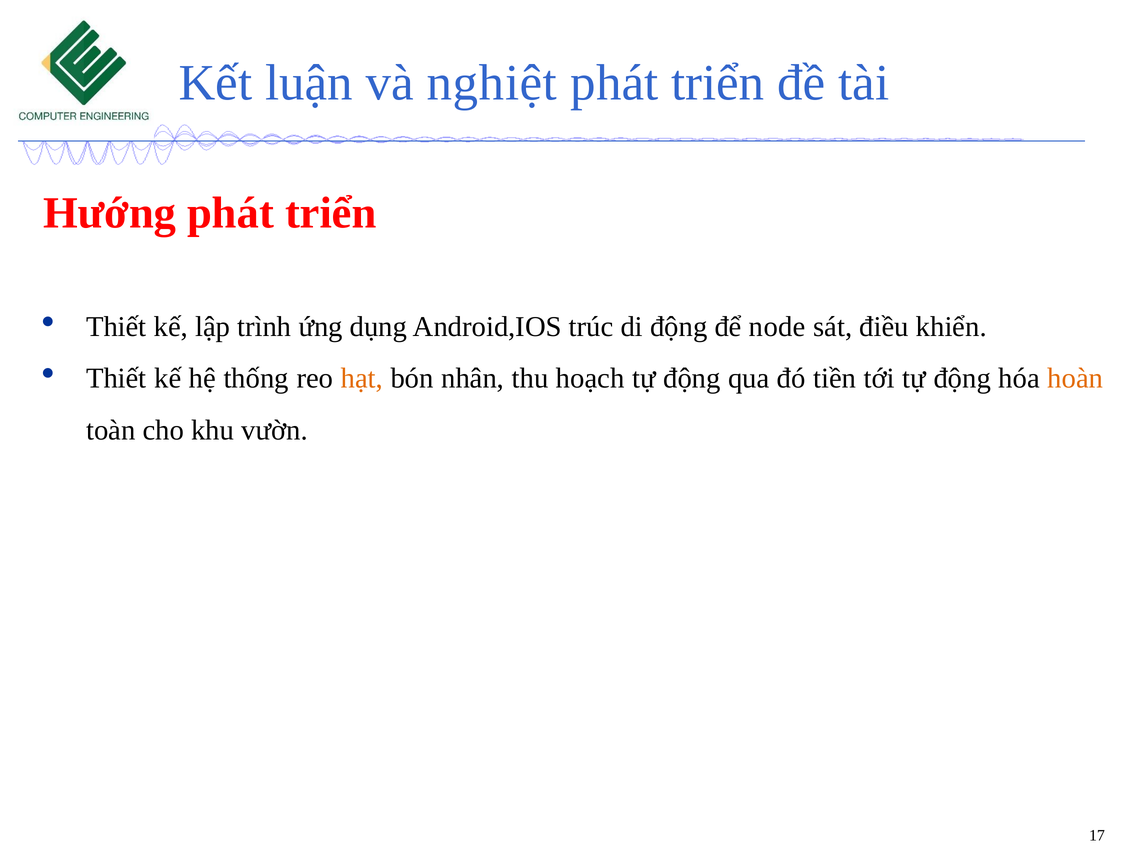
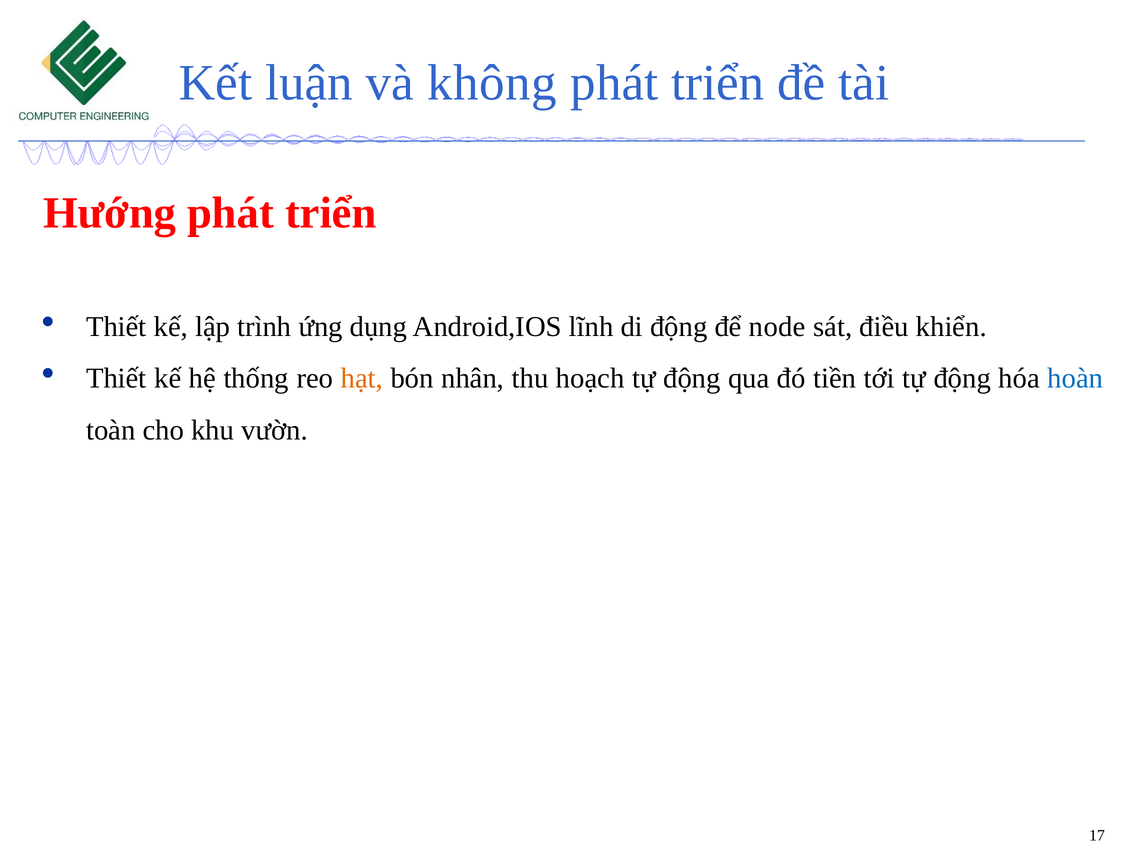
nghiệt: nghiệt -> không (492, 83)
trúc: trúc -> lĩnh (591, 327)
hoàn colour: orange -> blue (1075, 378)
